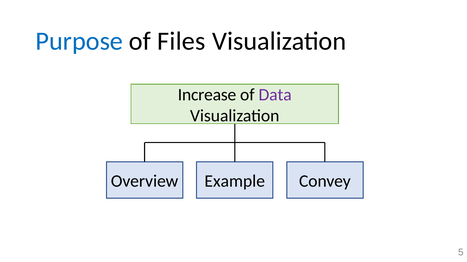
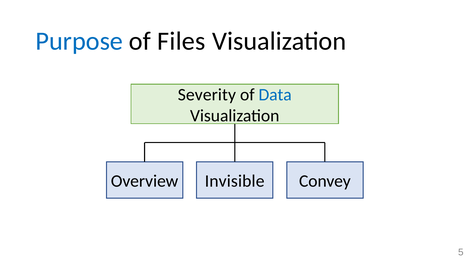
Increase: Increase -> Severity (207, 95)
Data colour: purple -> blue (275, 95)
Example: Example -> Invisible (235, 182)
